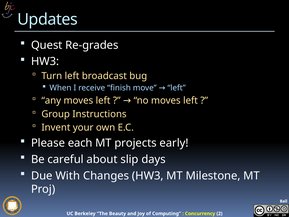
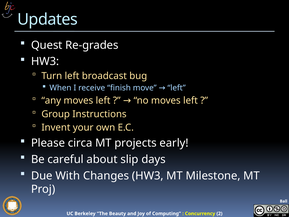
each: each -> circa (80, 143)
